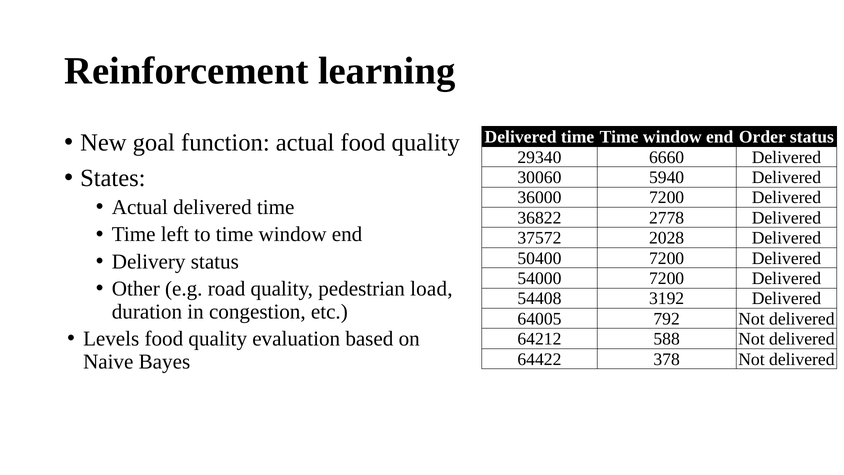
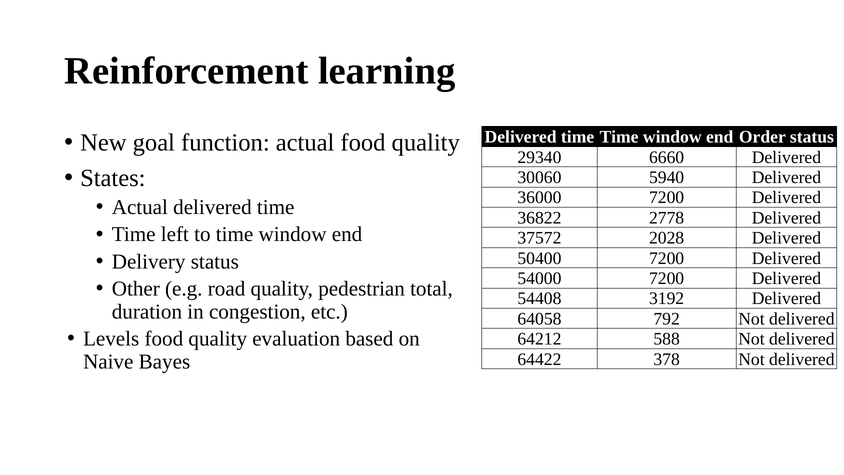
load: load -> total (431, 289)
64005: 64005 -> 64058 (539, 319)
